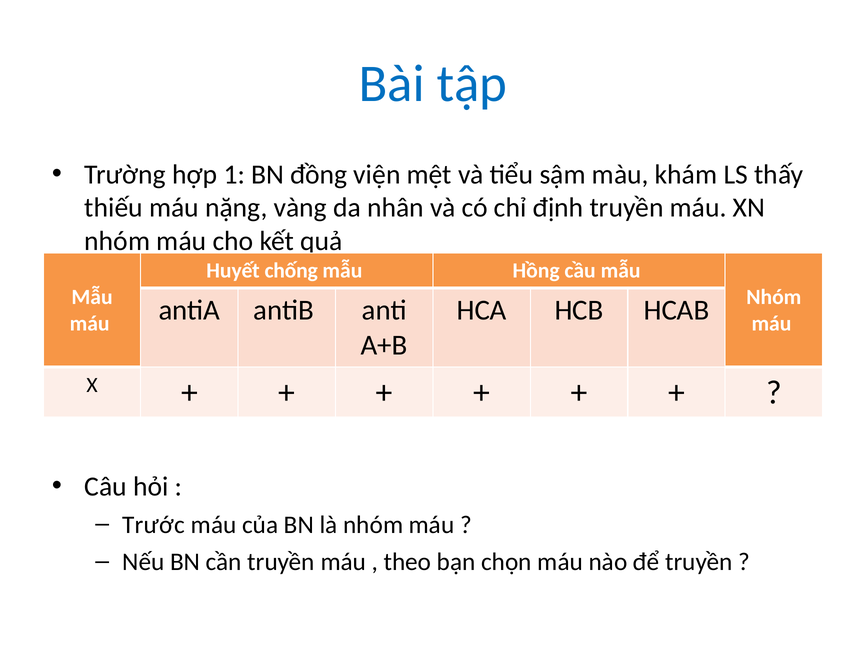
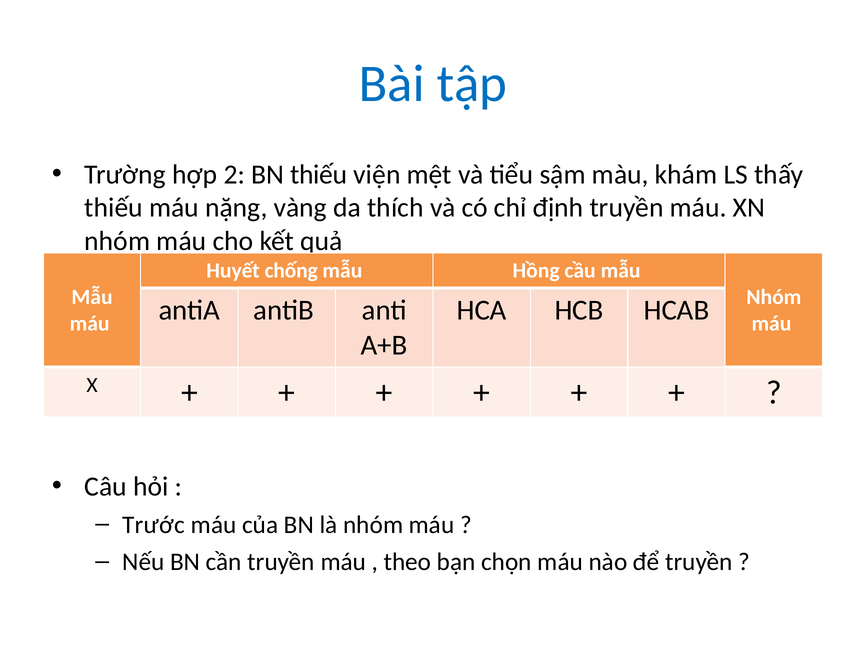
1: 1 -> 2 (234, 174)
BN đồng: đồng -> thiếu (319, 174)
nhân: nhân -> thích (395, 208)
